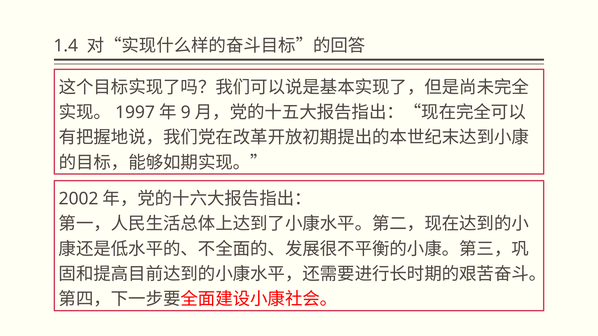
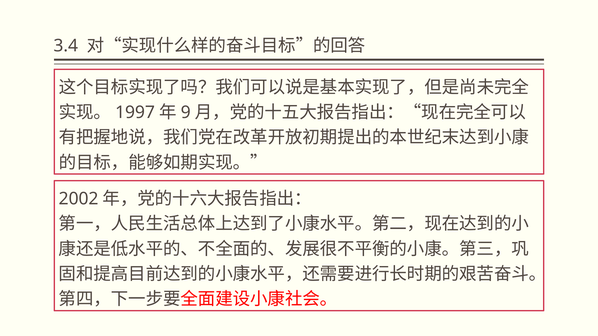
1.4: 1.4 -> 3.4 (66, 46)
